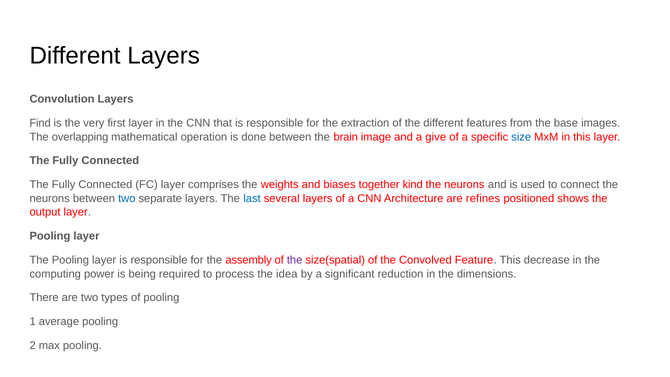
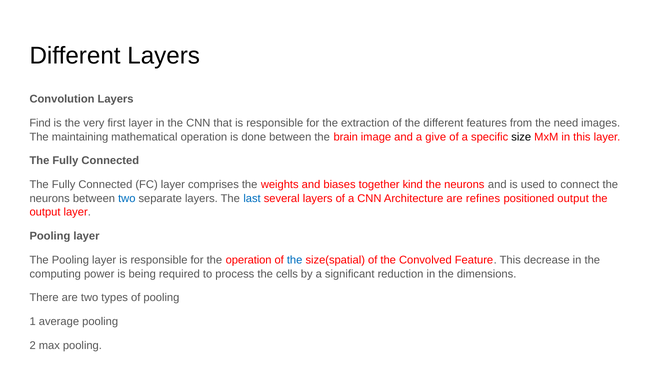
base: base -> need (566, 123)
overlapping: overlapping -> maintaining (80, 137)
size colour: blue -> black (521, 137)
positioned shows: shows -> output (573, 198)
the assembly: assembly -> operation (249, 260)
the colour: purple -> blue (295, 260)
idea: idea -> cells (287, 274)
